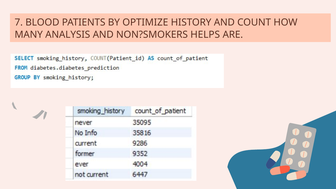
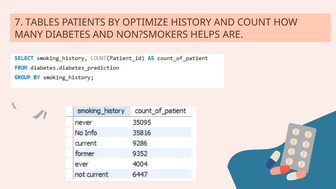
BLOOD: BLOOD -> TABLES (42, 22)
ANALYSIS: ANALYSIS -> DIABETES (68, 35)
